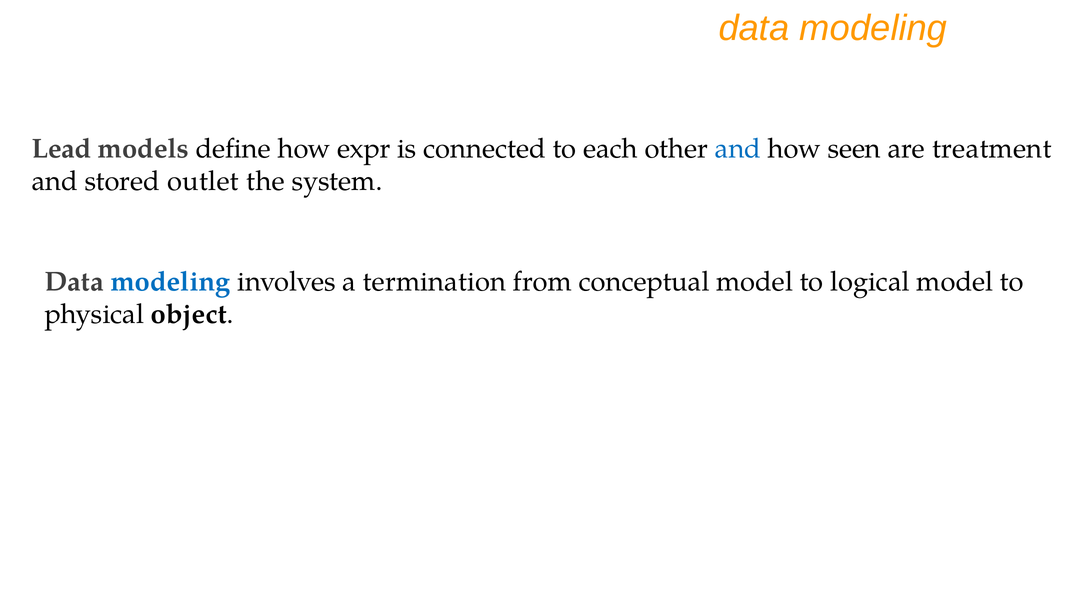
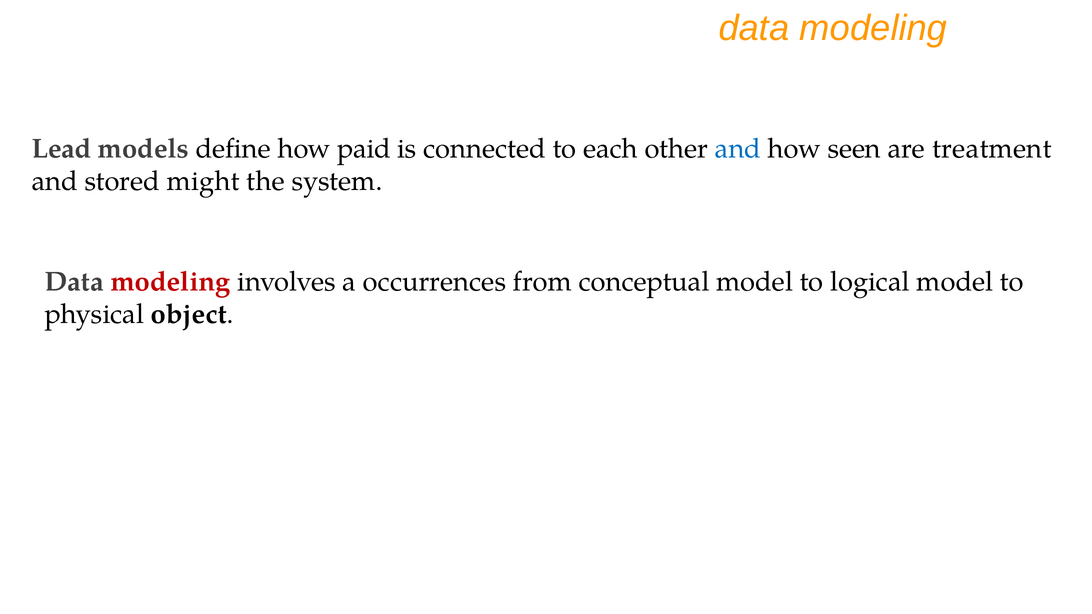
expr: expr -> paid (364, 149)
outlet: outlet -> might (203, 181)
modeling colour: blue -> red (171, 282)
termination: termination -> occurrences (435, 282)
